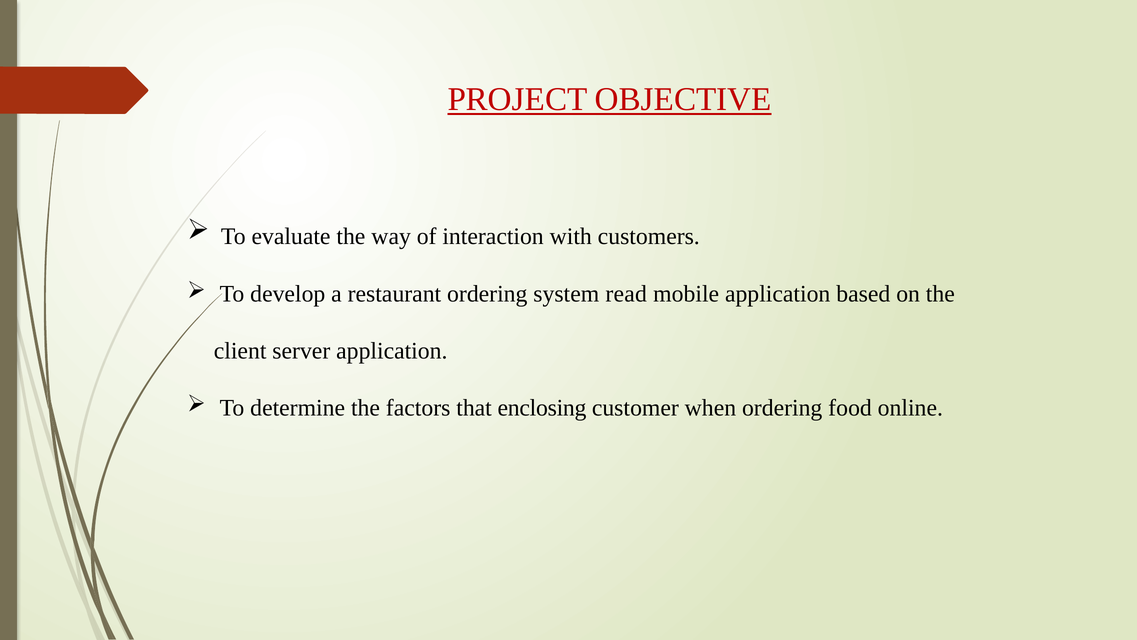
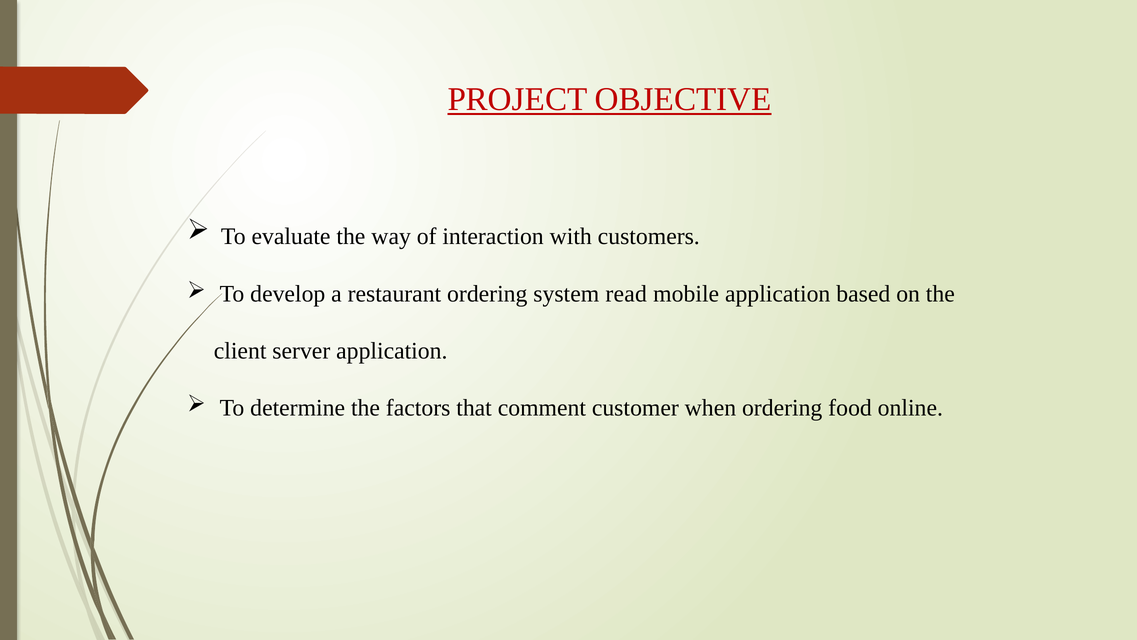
enclosing: enclosing -> comment (542, 408)
